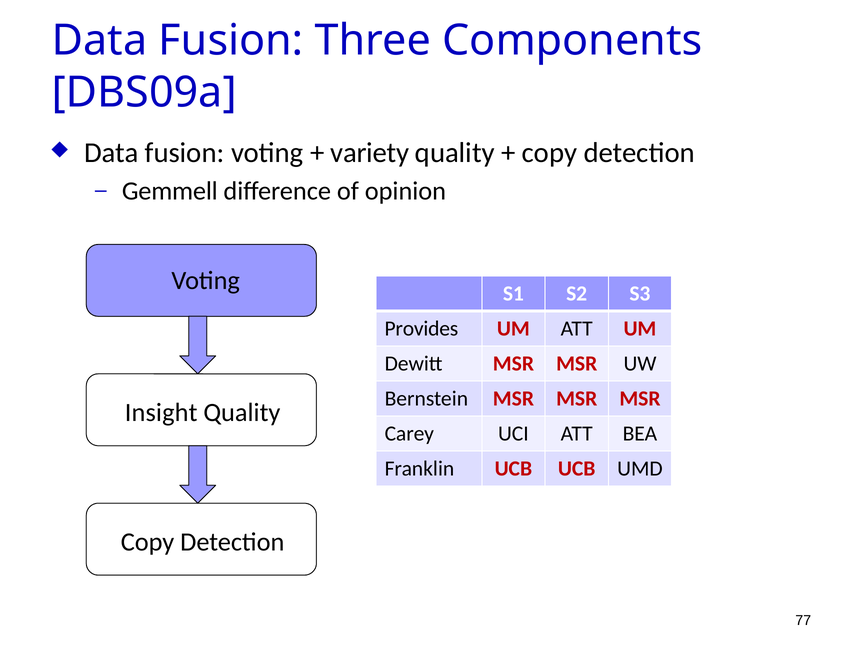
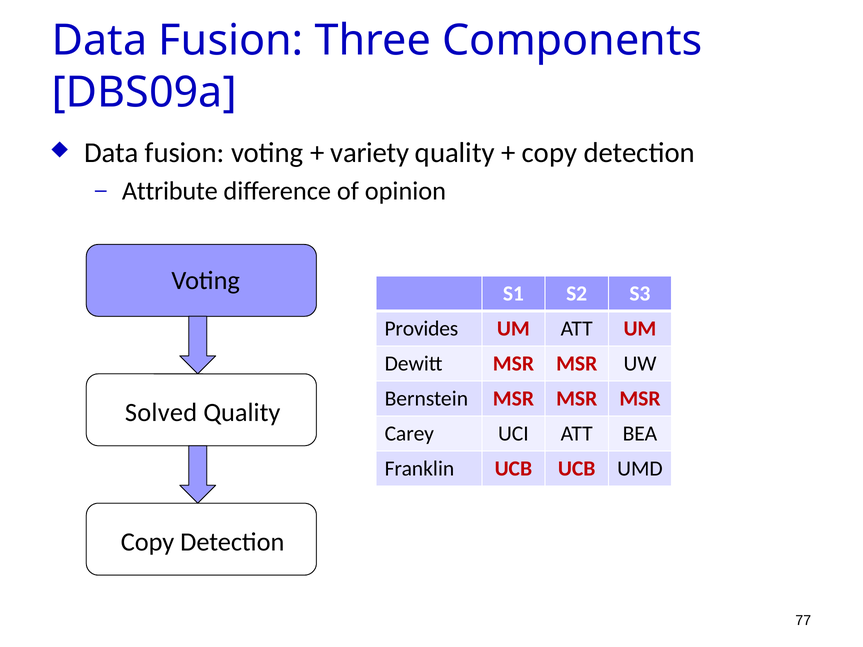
Gemmell: Gemmell -> Attribute (170, 191)
Insight: Insight -> Solved (161, 413)
